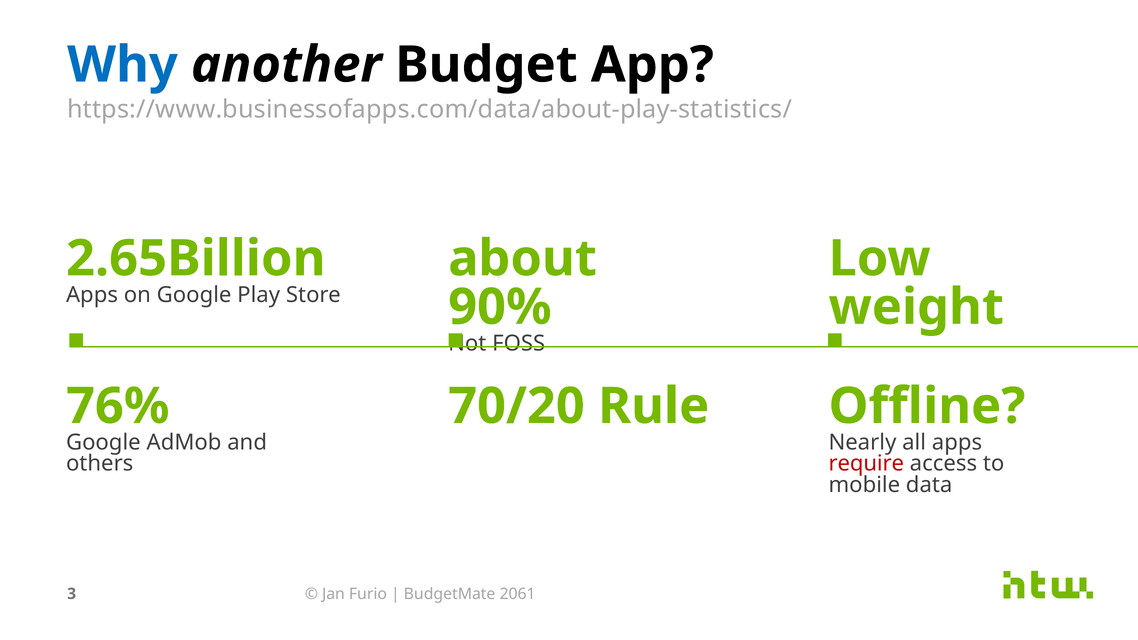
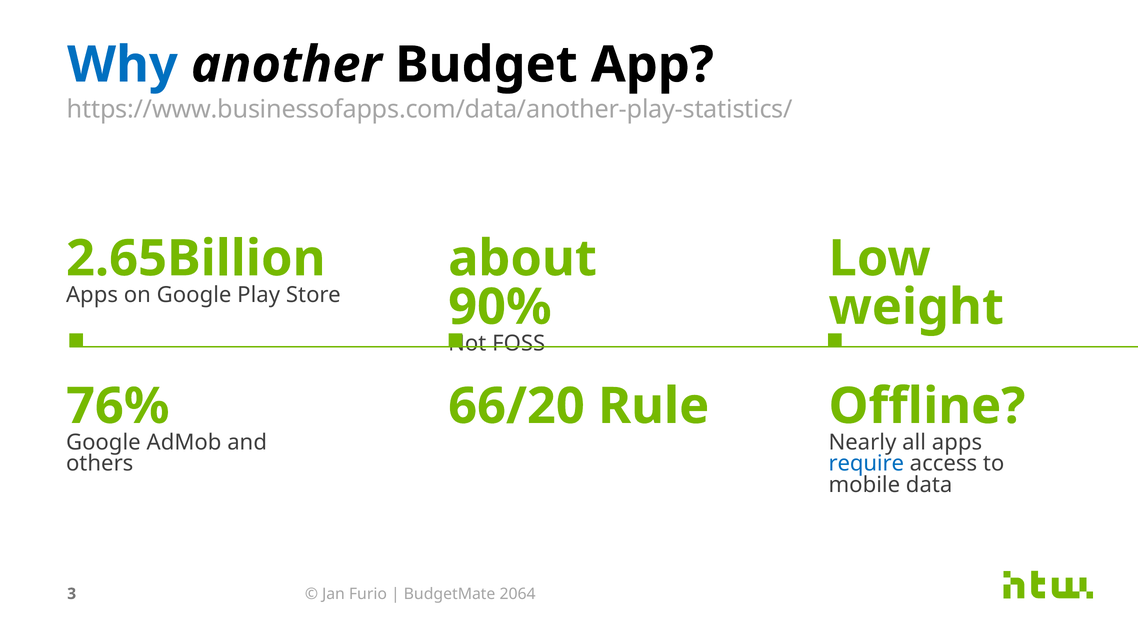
https://www.businessofapps.com/data/about-play-statistics/: https://www.businessofapps.com/data/about-play-statistics/ -> https://www.businessofapps.com/data/another-play-statistics/ (430, 109)
70/20: 70/20 -> 66/20 (516, 406)
require colour: red -> blue (866, 464)
2061: 2061 -> 2064 (518, 594)
